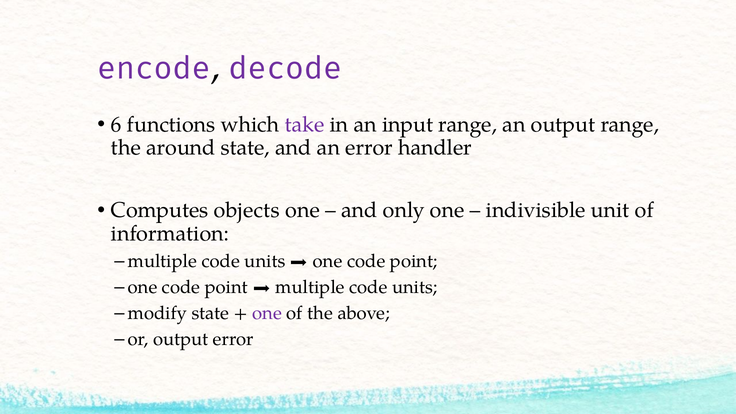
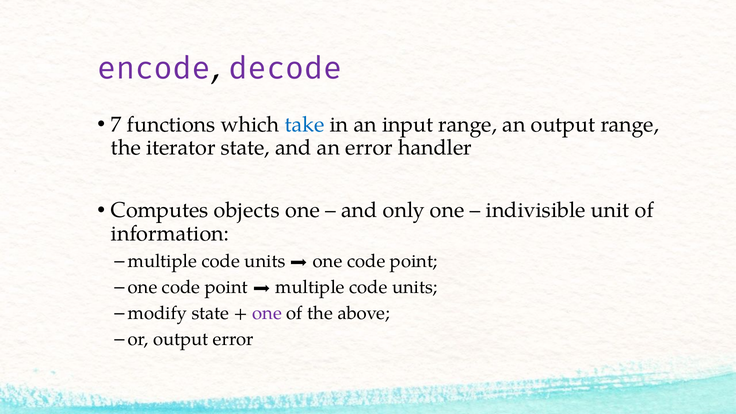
6: 6 -> 7 (116, 125)
take colour: purple -> blue (304, 125)
around: around -> iterator (181, 148)
